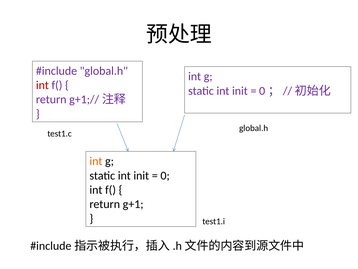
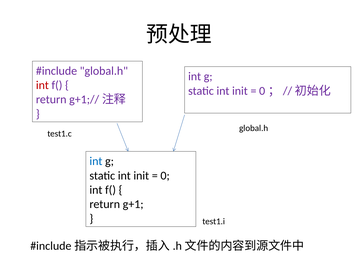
int colour: orange -> blue (96, 161)
